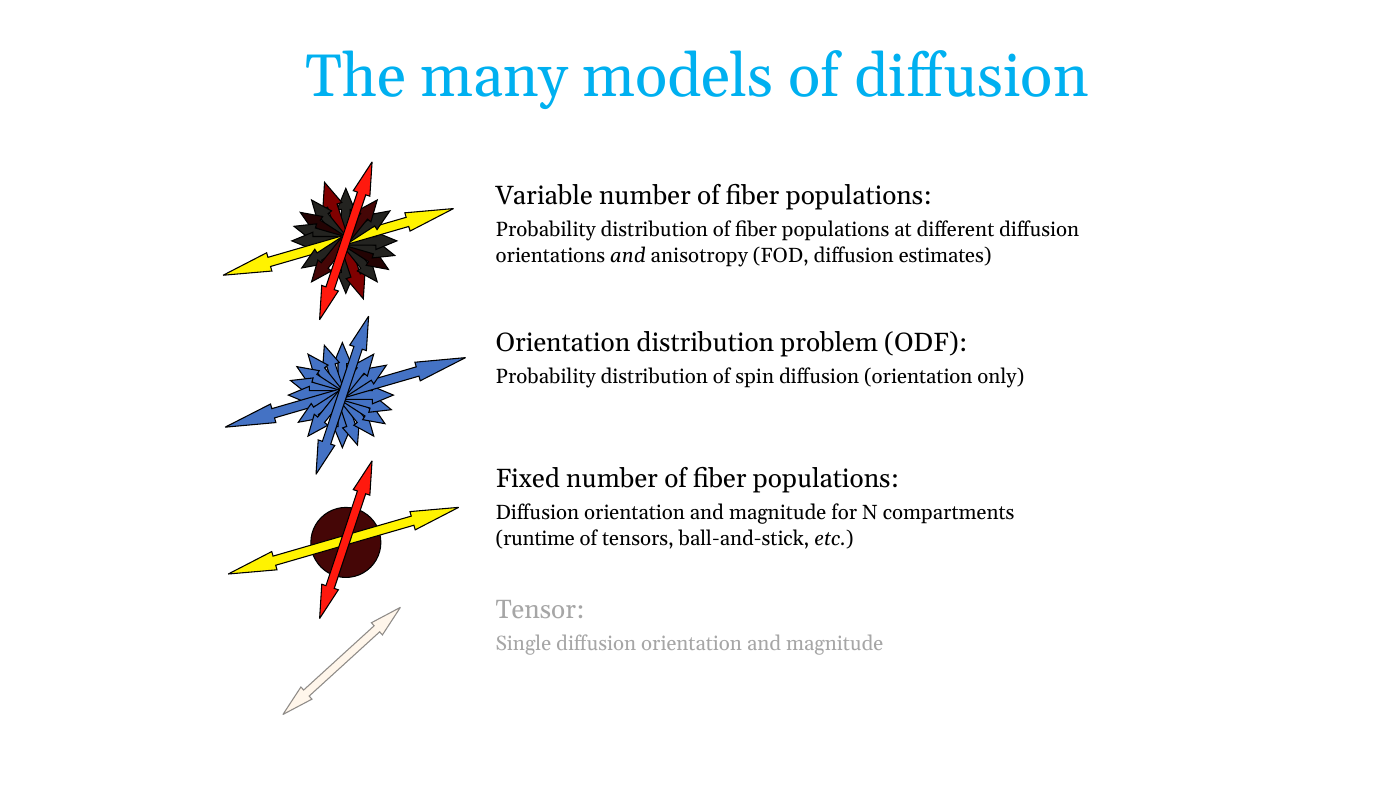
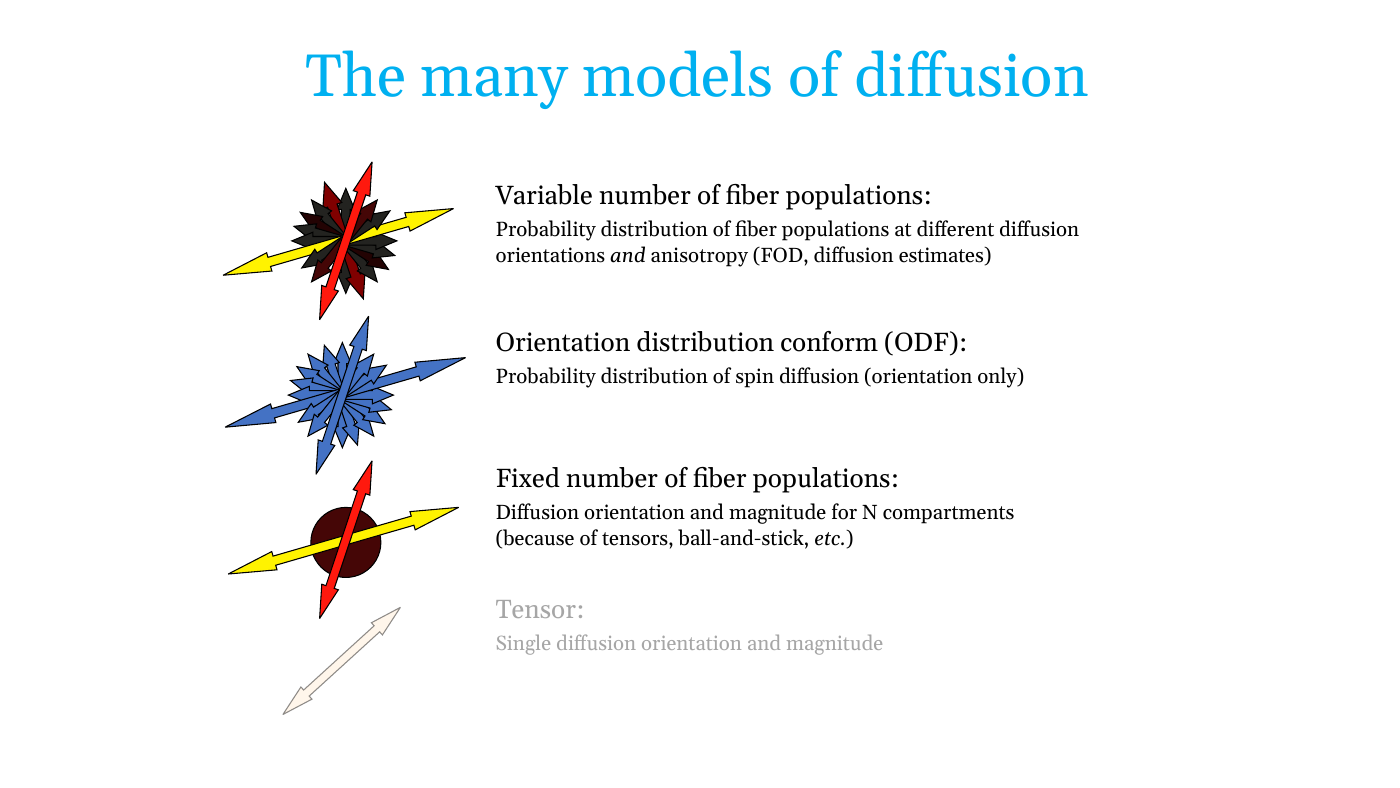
problem: problem -> conform (829, 342)
runtime: runtime -> because (535, 539)
